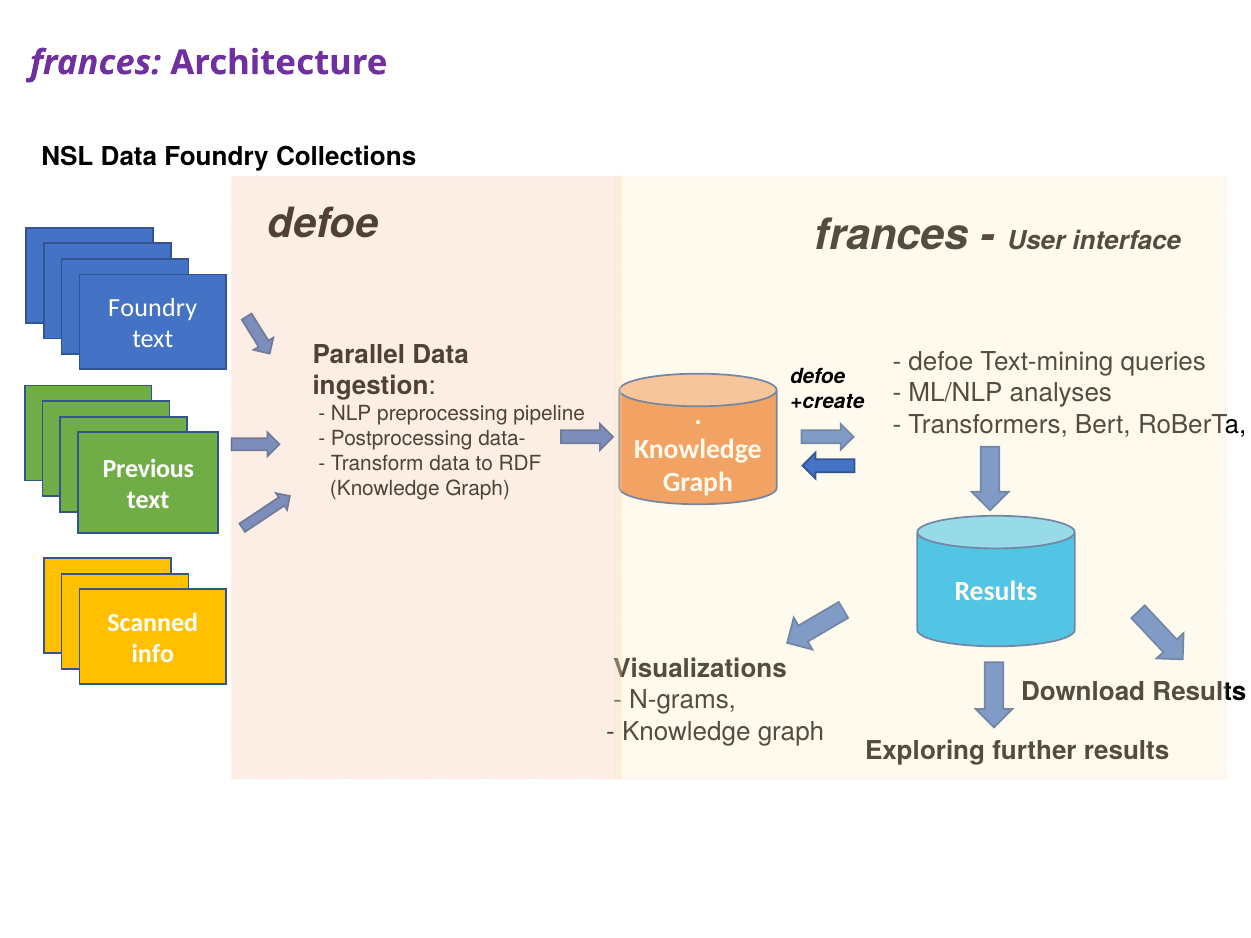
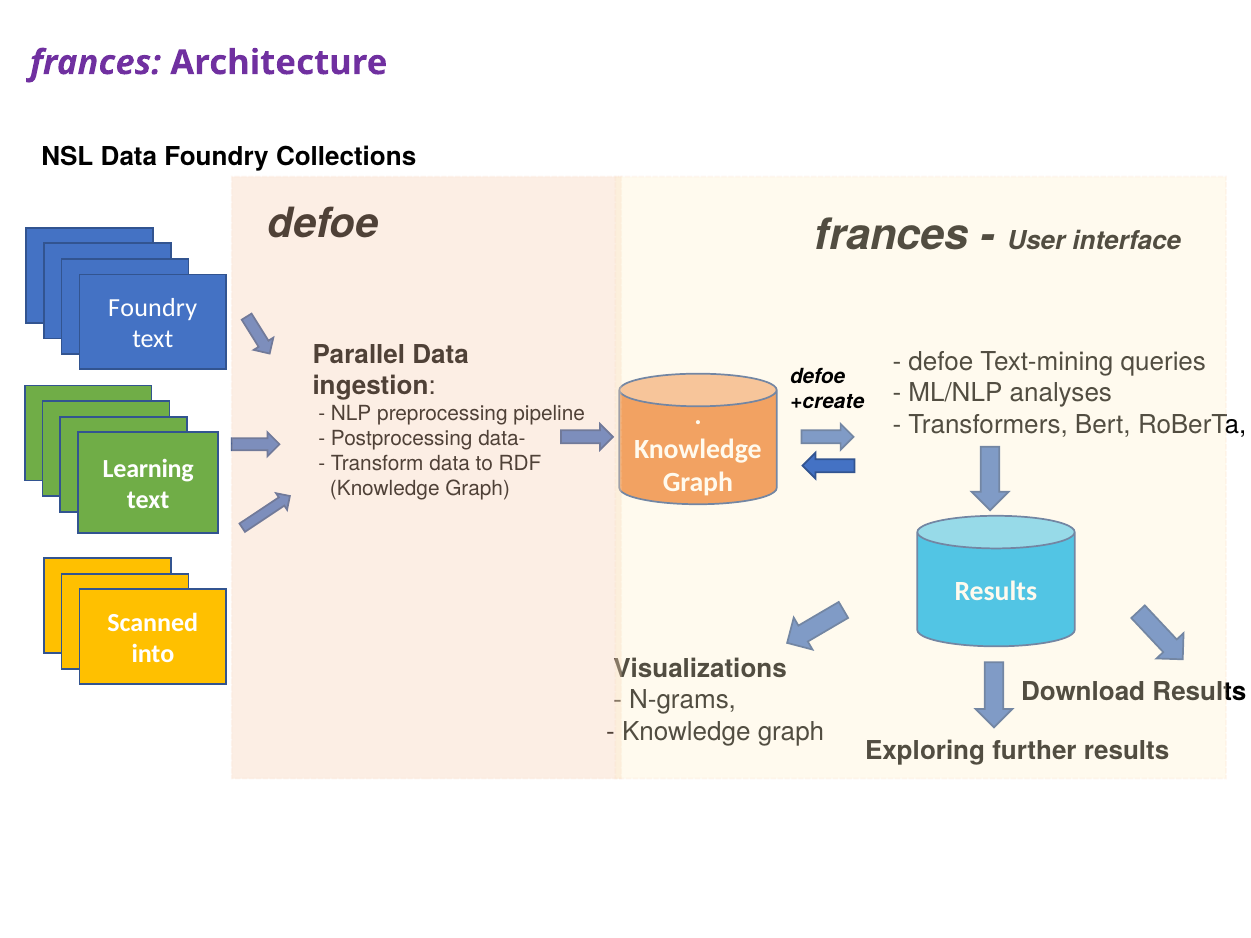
Previous: Previous -> Learning (148, 469)
info: info -> into (153, 654)
